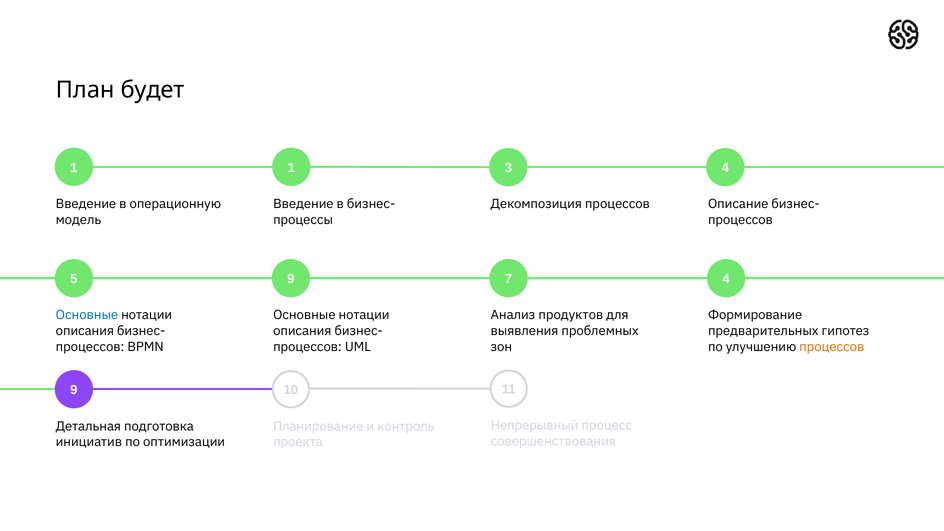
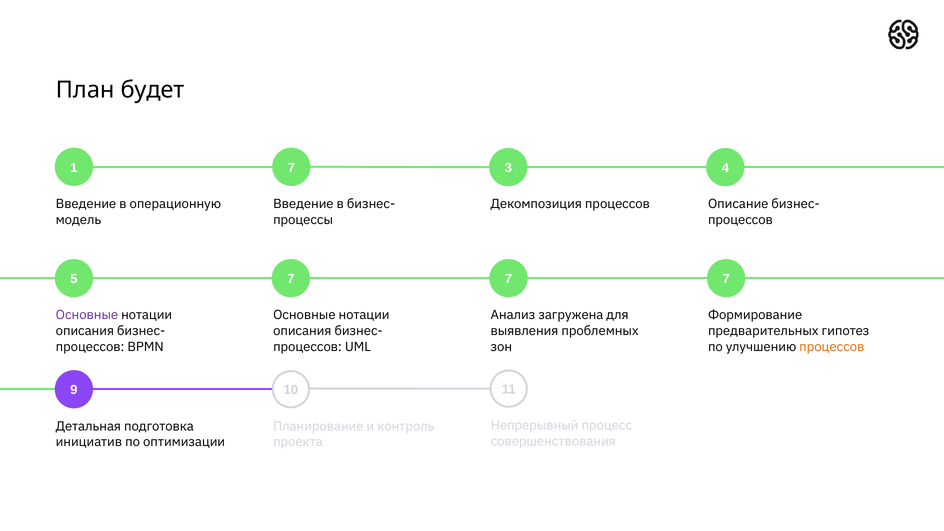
1 1: 1 -> 7 (291, 168)
5 9: 9 -> 7 (291, 279)
4: 4 -> 7 (726, 279)
Основные colour: blue -> purple (87, 315)
продуктов: продуктов -> загружена (571, 315)
